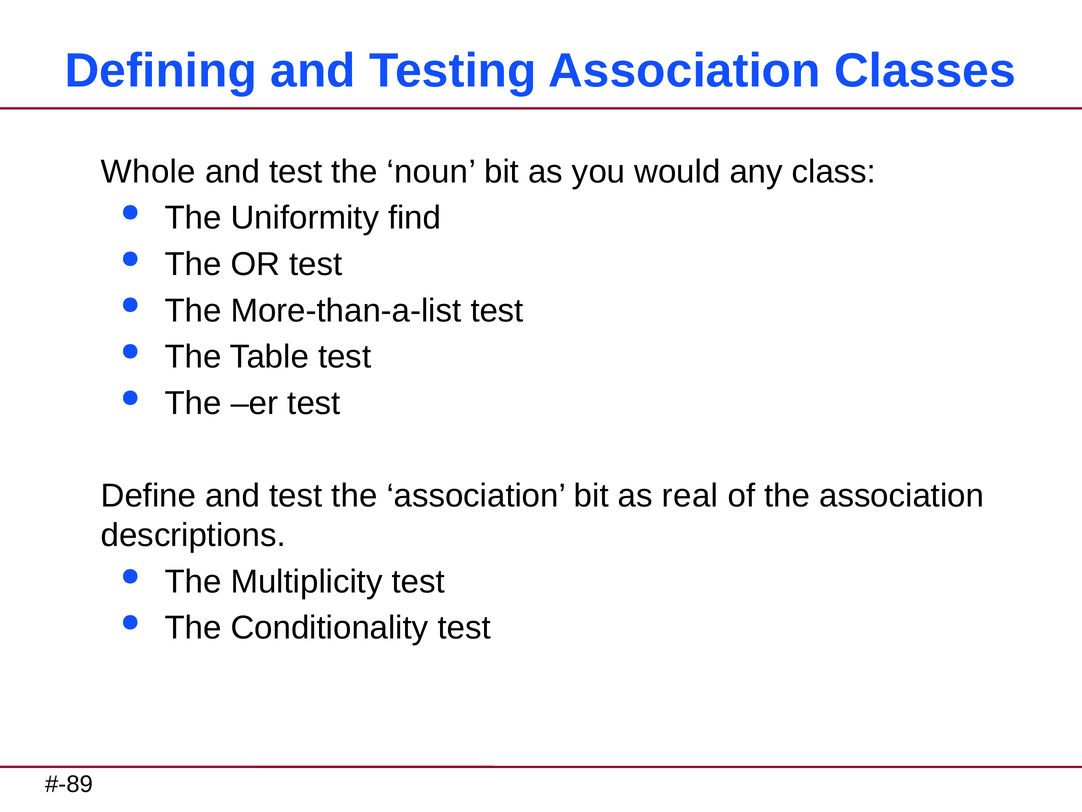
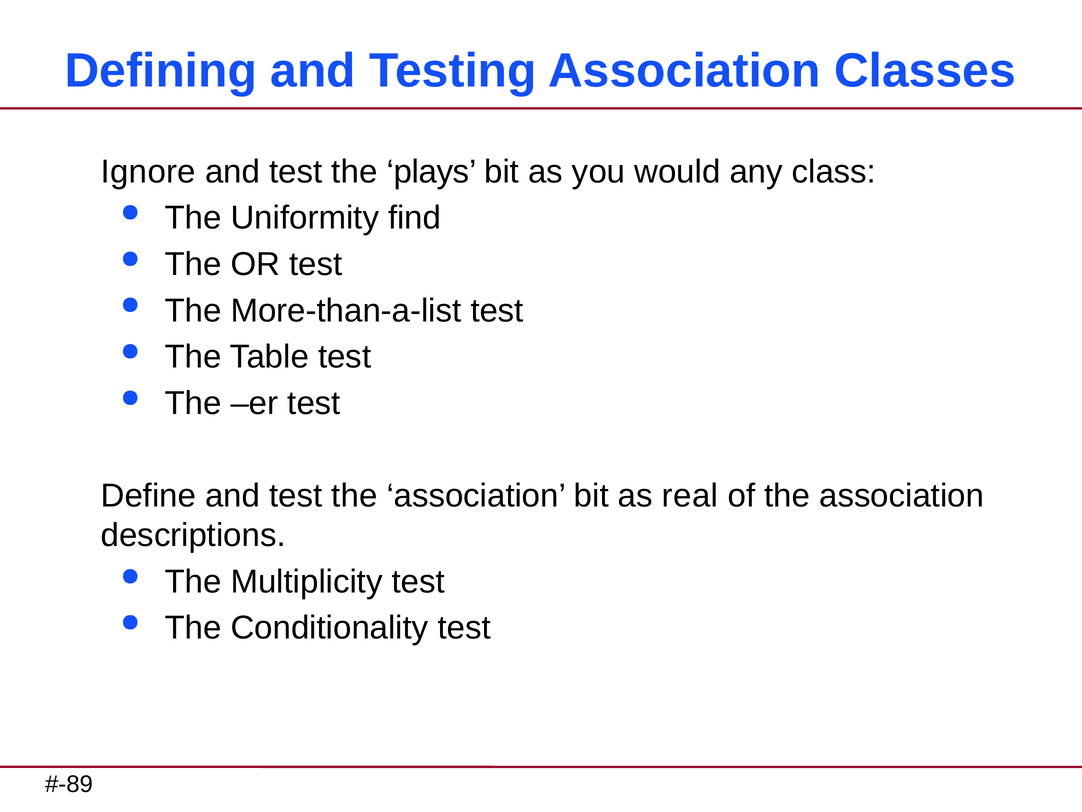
Whole: Whole -> Ignore (148, 172)
noun: noun -> plays (432, 172)
